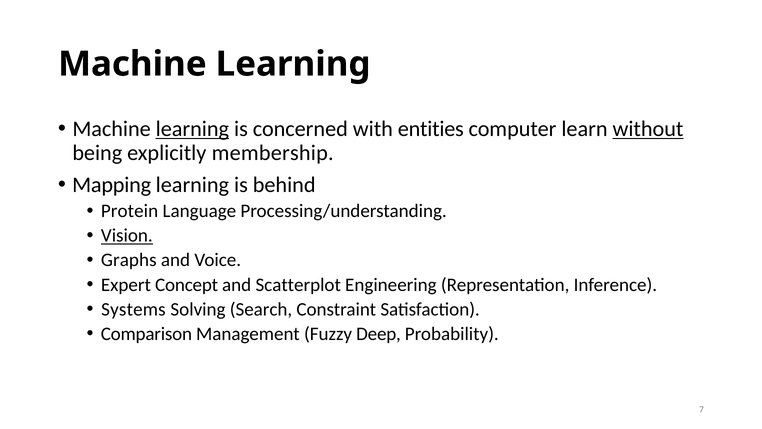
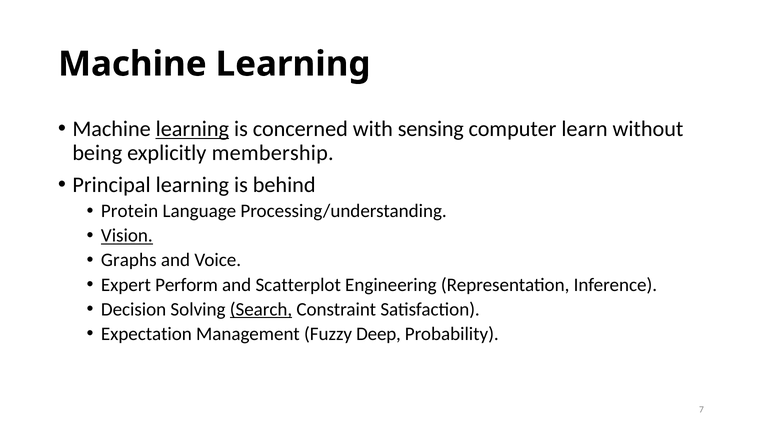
entities: entities -> sensing (431, 129)
without underline: present -> none (648, 129)
Mapping: Mapping -> Principal (112, 185)
Concept: Concept -> Perform (187, 284)
Systems: Systems -> Decision (134, 309)
Search underline: none -> present (261, 309)
Comparison: Comparison -> Expectation (146, 334)
